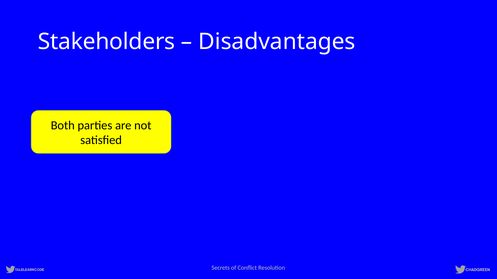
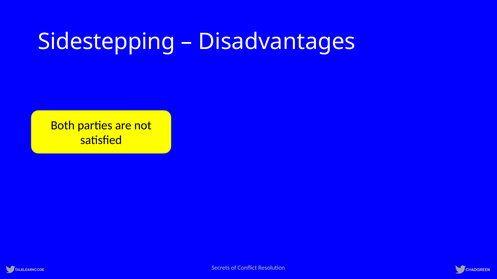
Stakeholders: Stakeholders -> Sidestepping (107, 42)
